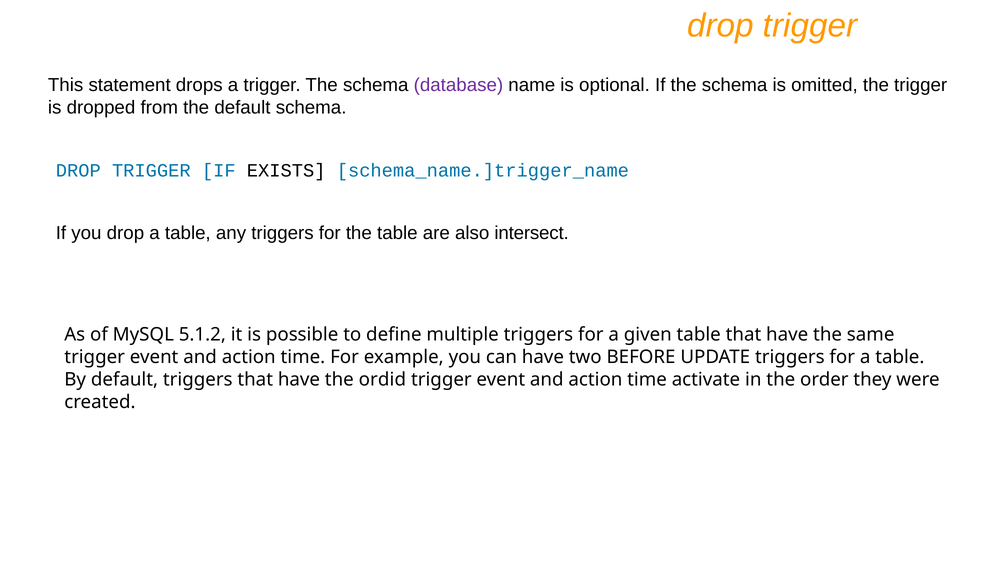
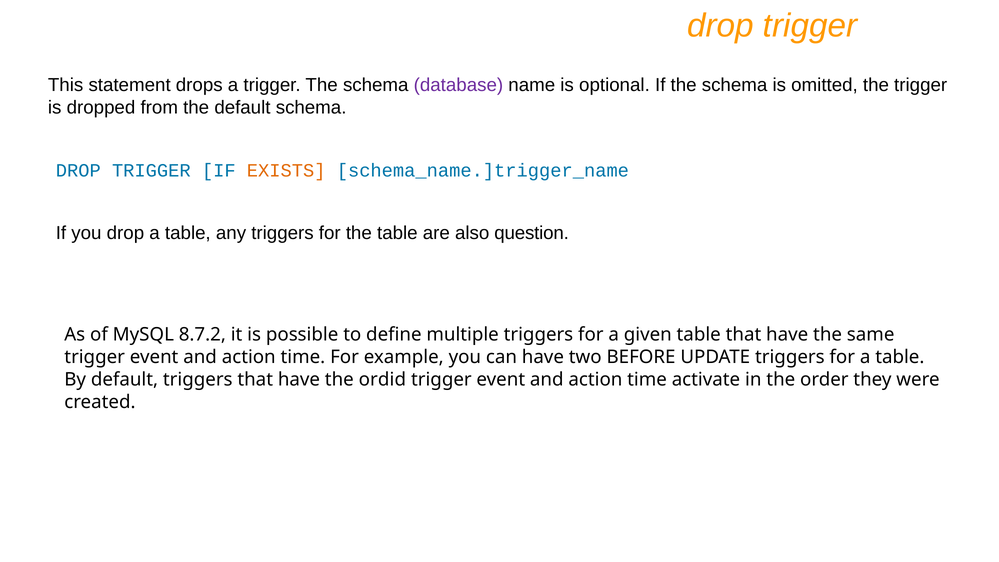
EXISTS colour: black -> orange (286, 170)
intersect: intersect -> question (532, 233)
5.1.2: 5.1.2 -> 8.7.2 (202, 335)
